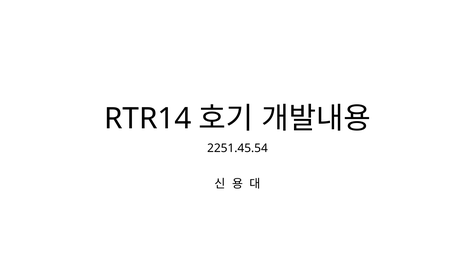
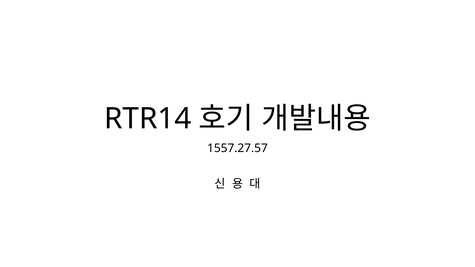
2251.45.54: 2251.45.54 -> 1557.27.57 (237, 148)
